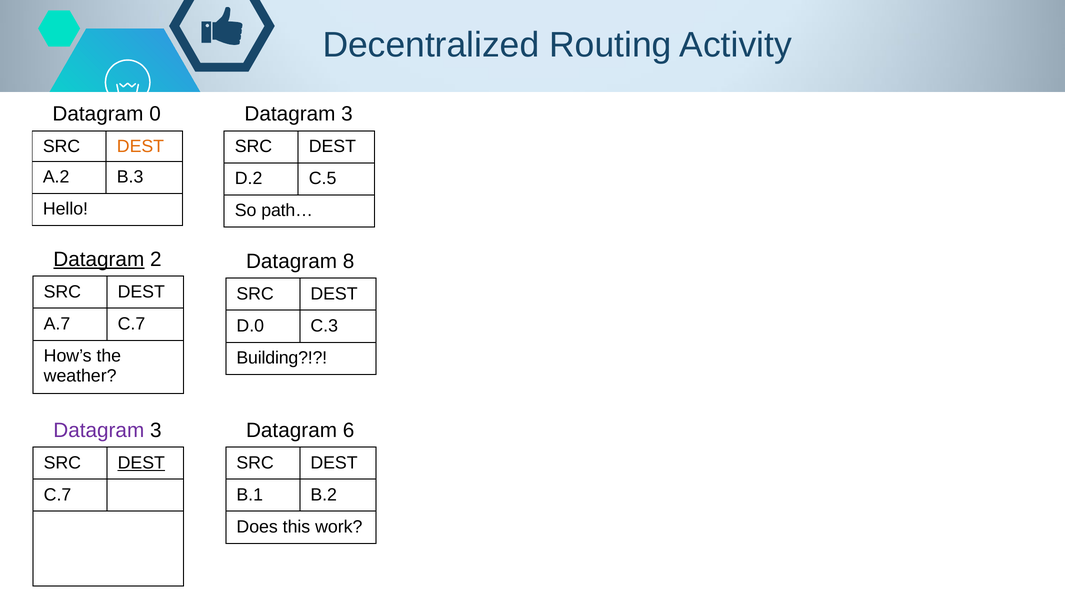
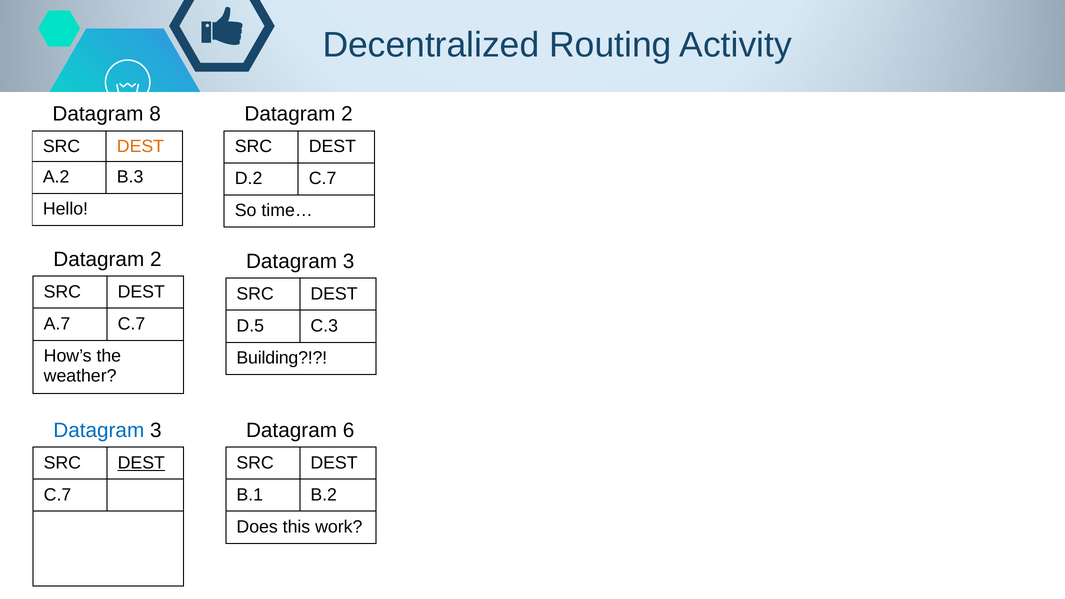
0: 0 -> 8 (155, 114)
3: 3 -> 2 (347, 114)
D.2 C.5: C.5 -> C.7 (323, 178)
path…: path… -> time… (287, 211)
Datagram underline: present -> none (99, 259)
8: 8 -> 3 (349, 262)
D.0: D.0 -> D.5 (250, 326)
Datagram colour: purple -> blue (99, 430)
